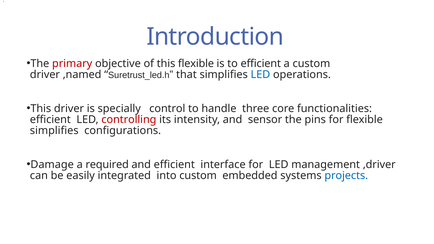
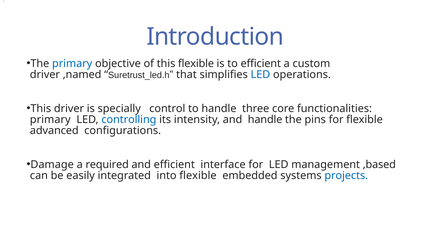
primary colour: red -> blue (72, 64)
efficient: efficient -> primary (50, 120)
controlling colour: red -> blue (129, 120)
and sensor: sensor -> handle (265, 120)
simplifies: simplifies -> advanced (54, 131)
,driver: ,driver -> ,based (379, 165)
into custom: custom -> flexible (198, 176)
